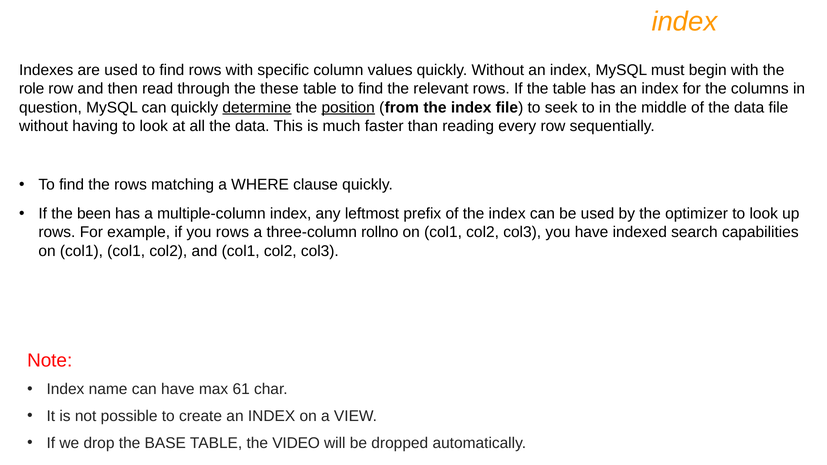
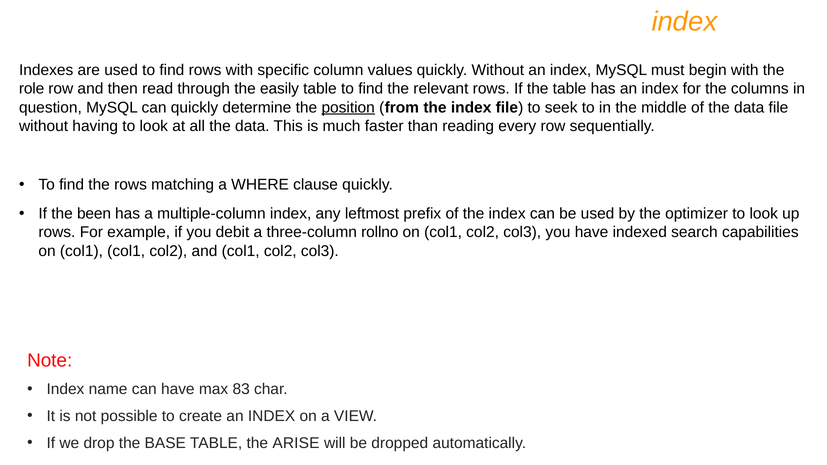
these: these -> easily (280, 89)
determine underline: present -> none (257, 107)
you rows: rows -> debit (233, 232)
61: 61 -> 83 (241, 389)
VIDEO: VIDEO -> ARISE (296, 443)
